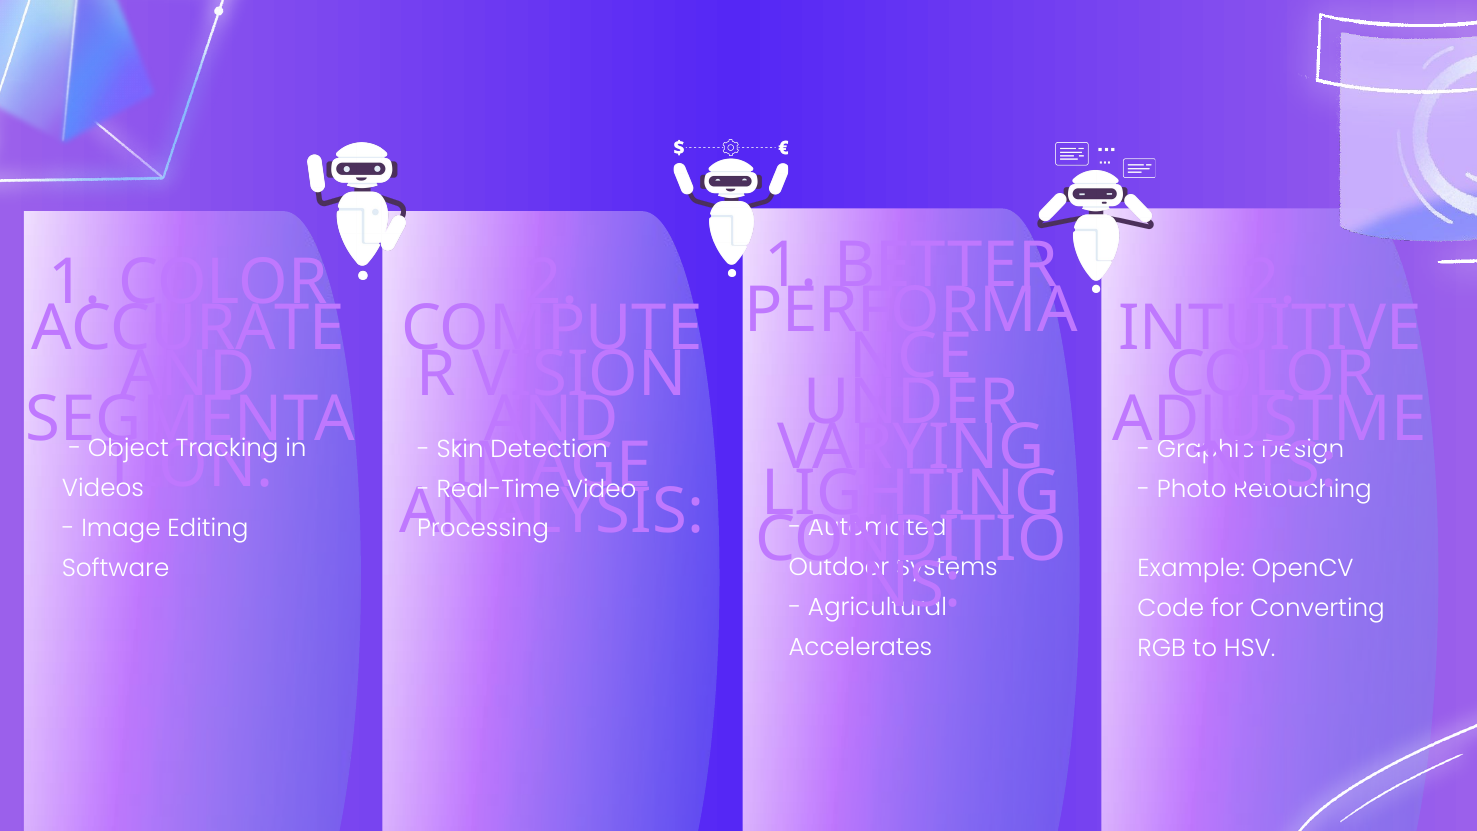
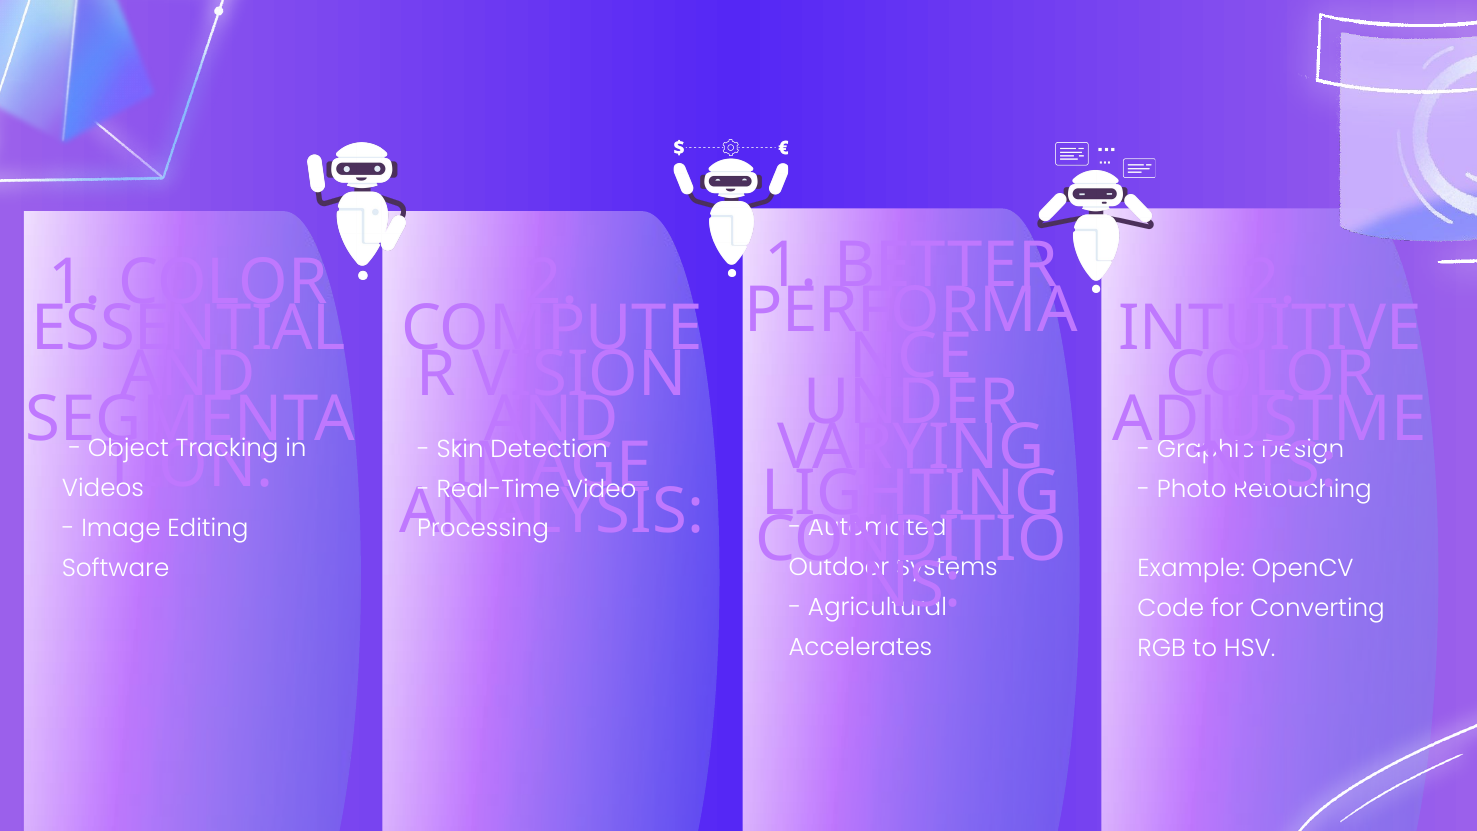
ACCURATE: ACCURATE -> ESSENTIAL (188, 328)
